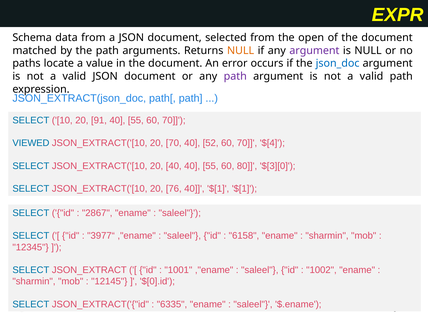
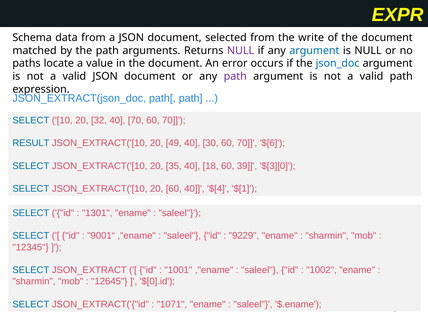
open: open -> write (311, 38)
NULL colour: orange -> purple (241, 51)
argument colour: purple -> blue (314, 51)
91: 91 -> 32 (99, 120)
55: 55 -> 70 (136, 120)
VIEWED: VIEWED -> RESULT (31, 143)
20 70: 70 -> 49 (174, 143)
52: 52 -> 30 (211, 143)
$[4: $[4 -> $[6 (272, 143)
20 40: 40 -> 35 (174, 166)
55: 55 -> 18 (211, 166)
80: 80 -> 39 (247, 166)
20 76: 76 -> 60 (174, 189)
40 $[1: $[1 -> $[4 (218, 189)
2867: 2867 -> 1301 (97, 213)
3977“: 3977“ -> 9001“ (101, 236)
6158: 6158 -> 9229 (244, 236)
12145: 12145 -> 12645 (109, 281)
6335: 6335 -> 1071 (172, 304)
